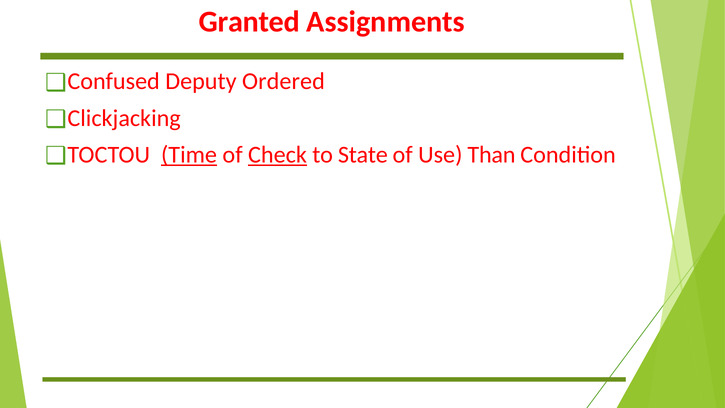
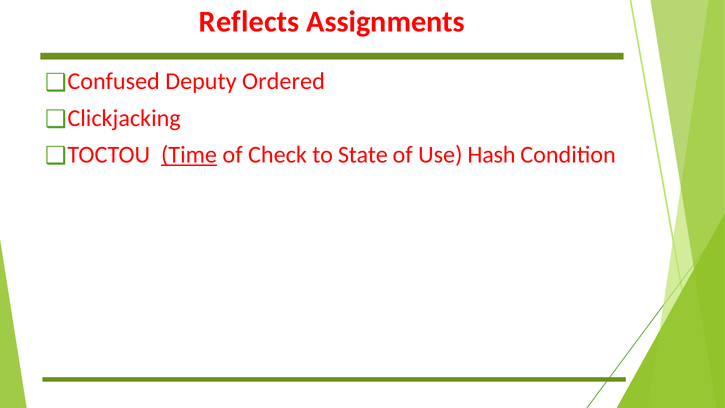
Granted: Granted -> Reflects (249, 22)
Check underline: present -> none (277, 155)
Than: Than -> Hash (491, 155)
